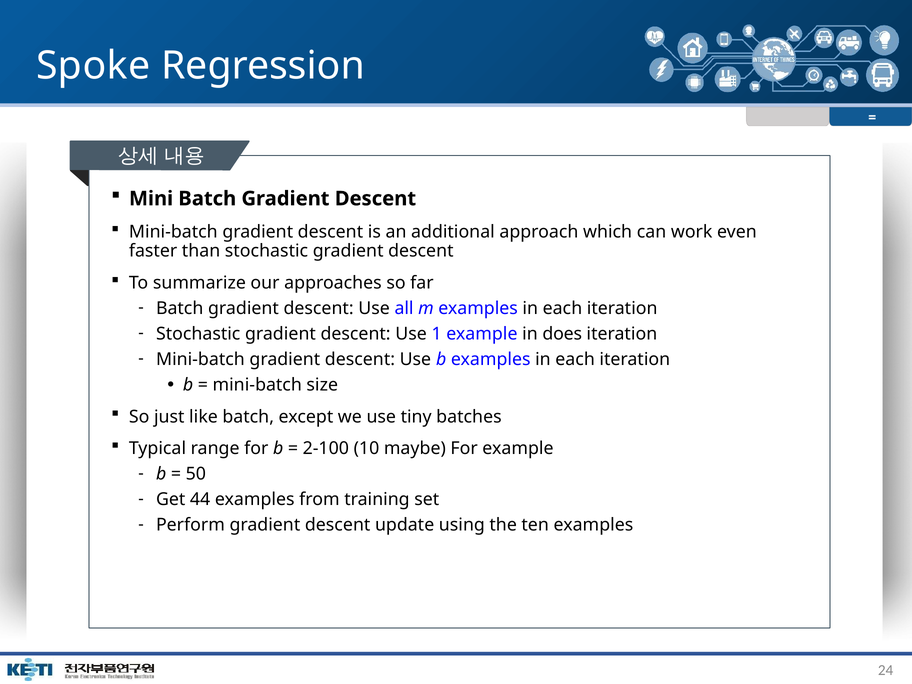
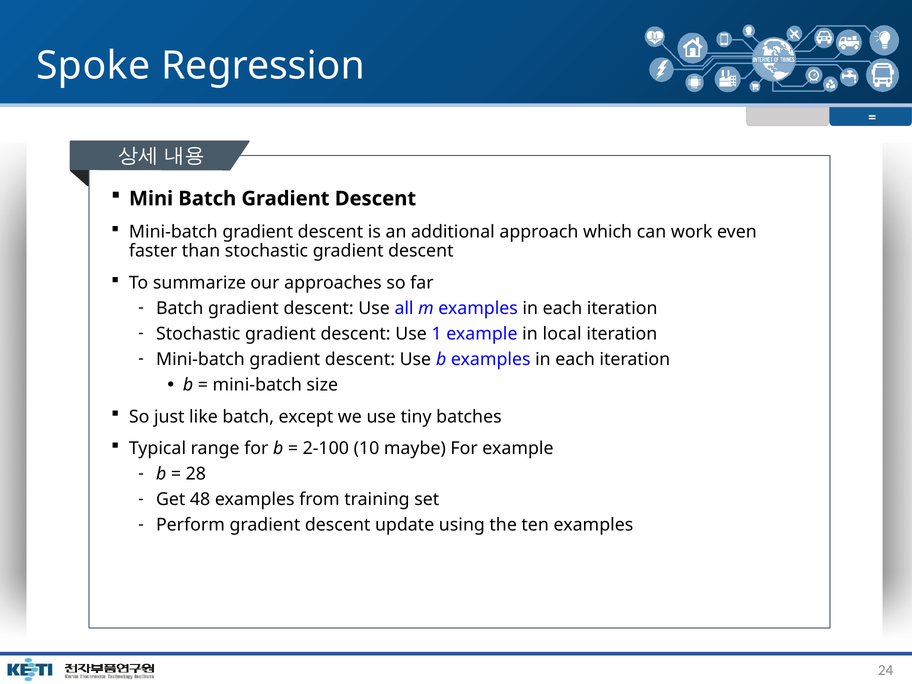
does: does -> local (562, 334)
50: 50 -> 28 (196, 474)
44: 44 -> 48 (200, 500)
